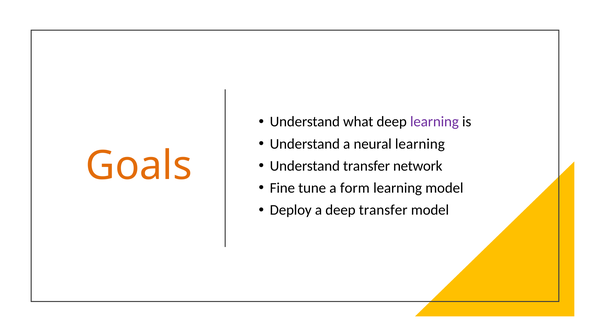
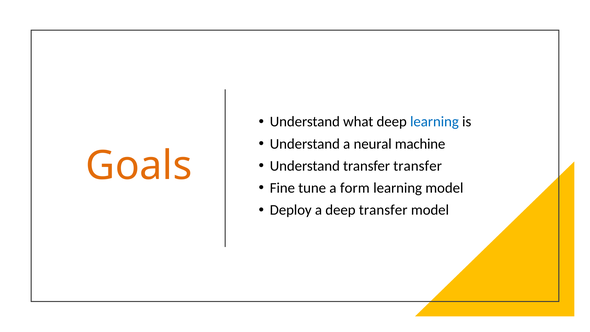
learning colour: purple -> blue (434, 122)
neural learning: learning -> machine (420, 144)
transfer network: network -> transfer (418, 166)
